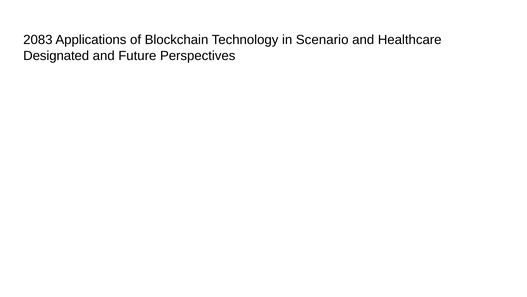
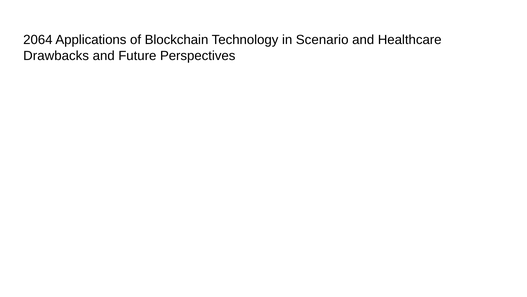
2083: 2083 -> 2064 (38, 40)
Designated: Designated -> Drawbacks (56, 56)
